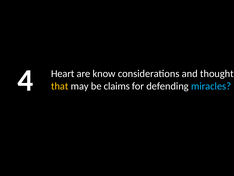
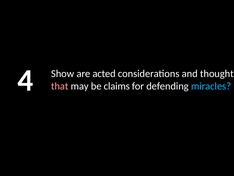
Heart: Heart -> Show (63, 73)
know: know -> acted (104, 73)
that colour: yellow -> pink (60, 86)
